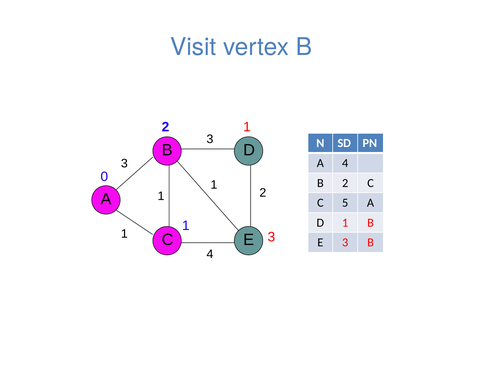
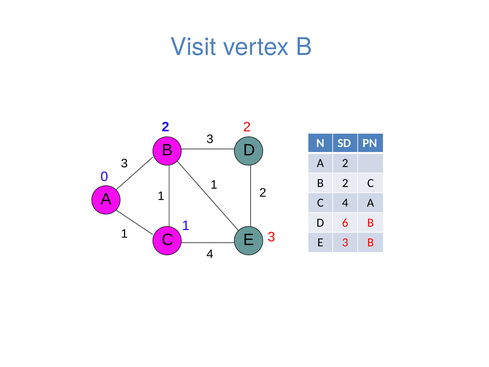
1: 1 -> 2 (247, 127)
A 4: 4 -> 2 (345, 163)
C 5: 5 -> 4 (345, 203)
1: 1 -> 6 (345, 223)
